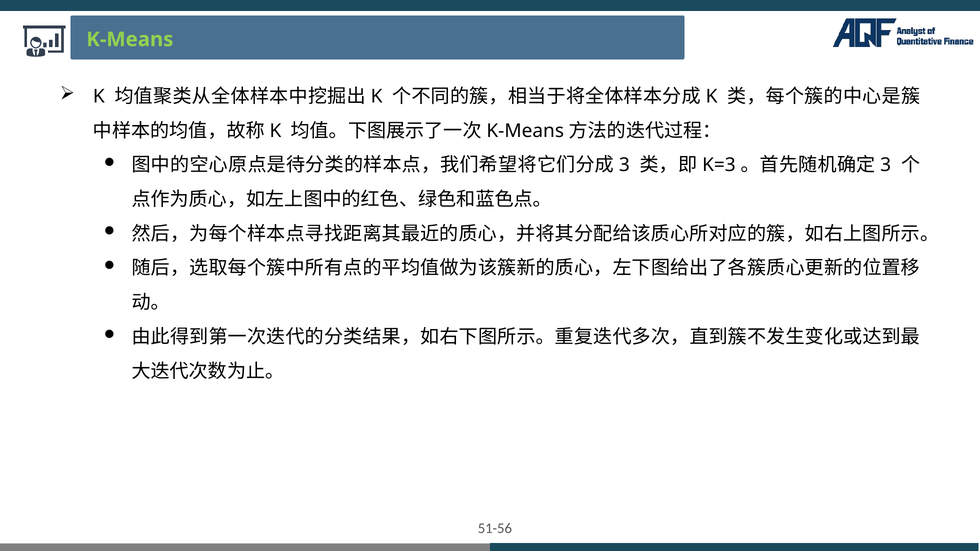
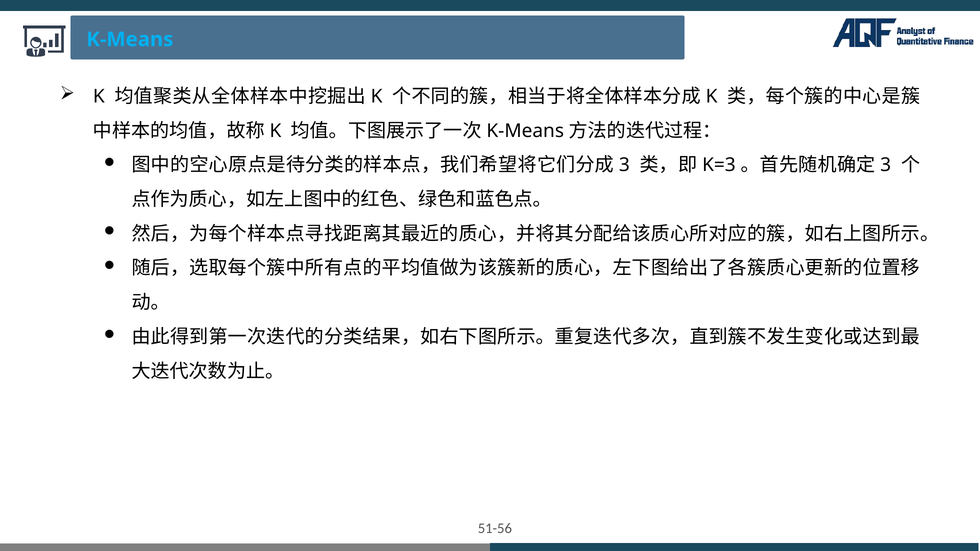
K-Means colour: light green -> light blue (130, 39)
